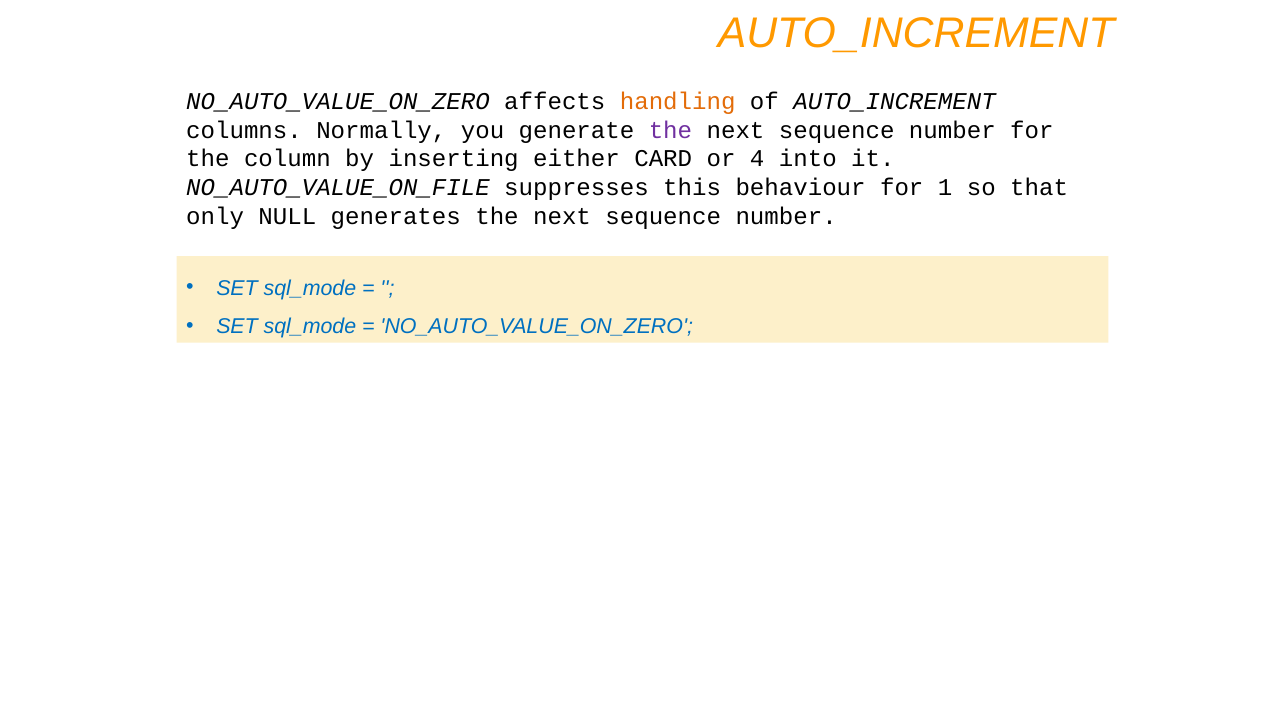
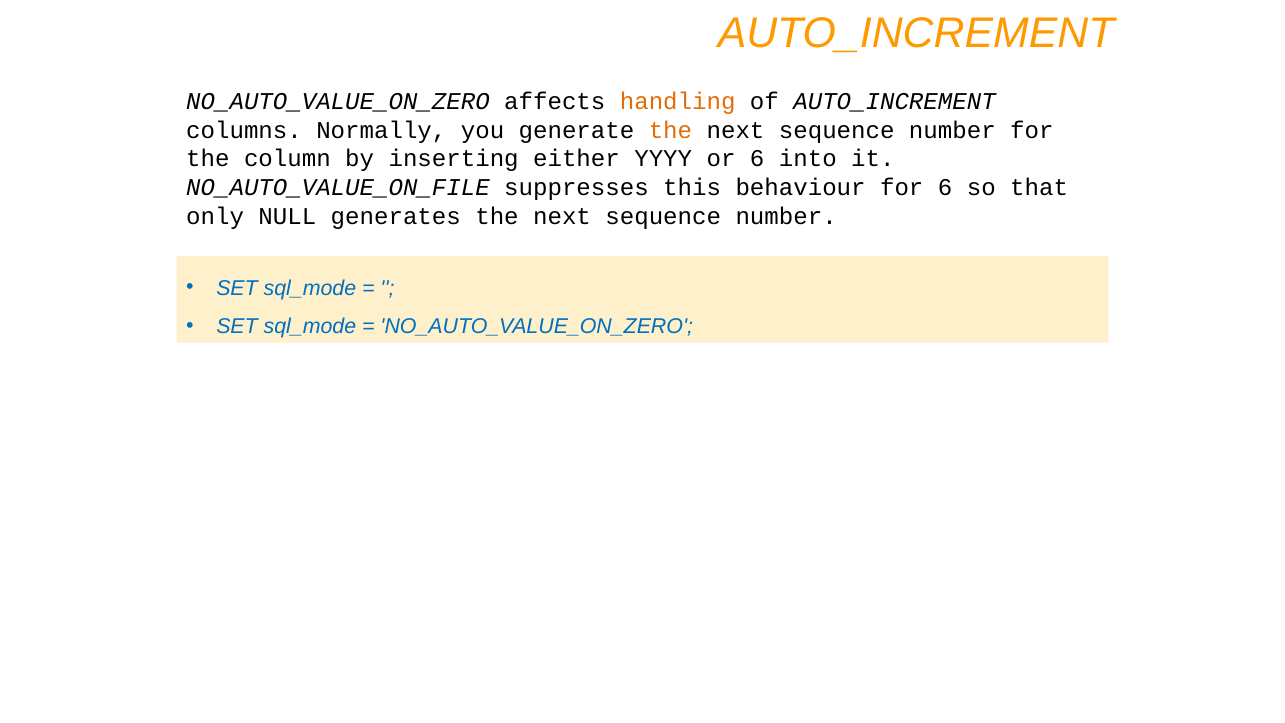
the colour: purple -> orange (670, 130)
CARD: CARD -> YYYY (663, 159)
or 4: 4 -> 6 (757, 159)
for 1: 1 -> 6 (945, 188)
